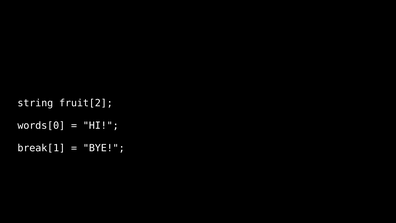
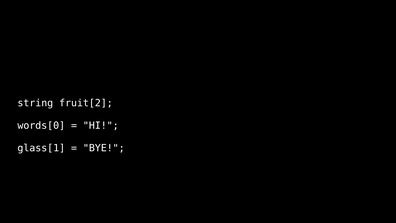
break[1: break[1 -> glass[1 (41, 148)
